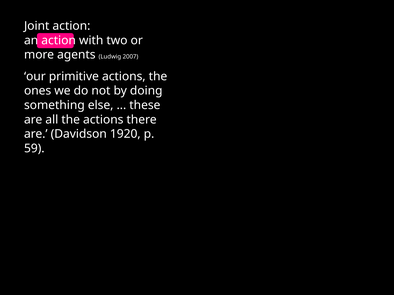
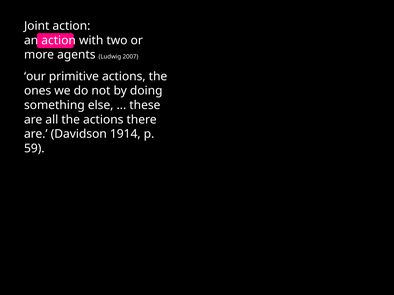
1920: 1920 -> 1914 (125, 134)
